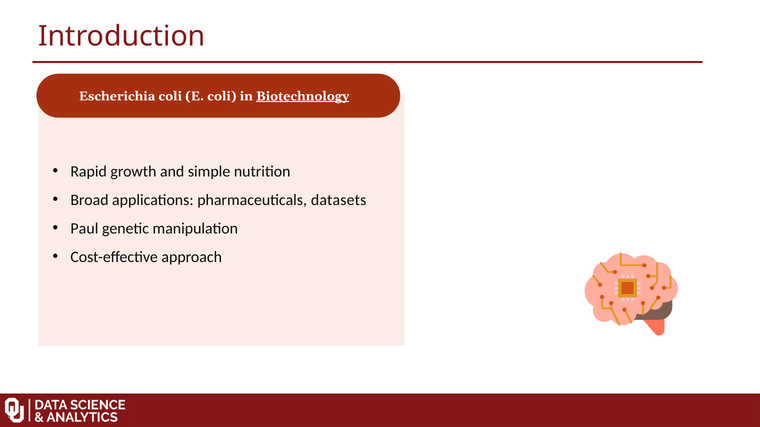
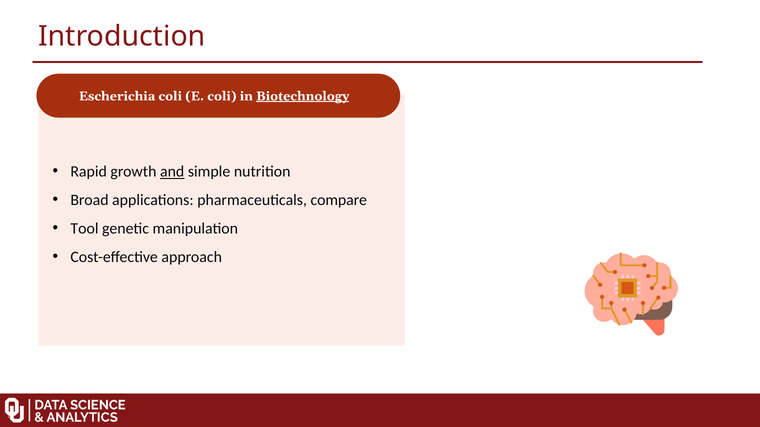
and underline: none -> present (172, 172)
datasets: datasets -> compare (339, 200)
Paul: Paul -> Tool (84, 229)
